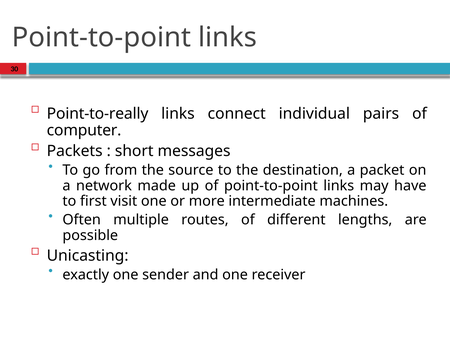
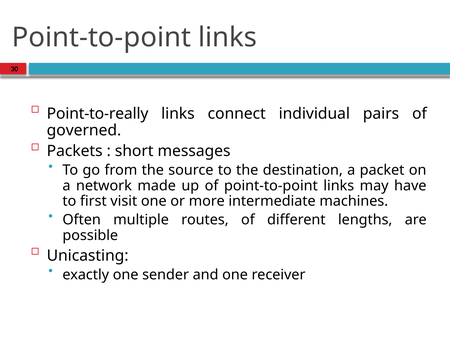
computer: computer -> governed (84, 131)
